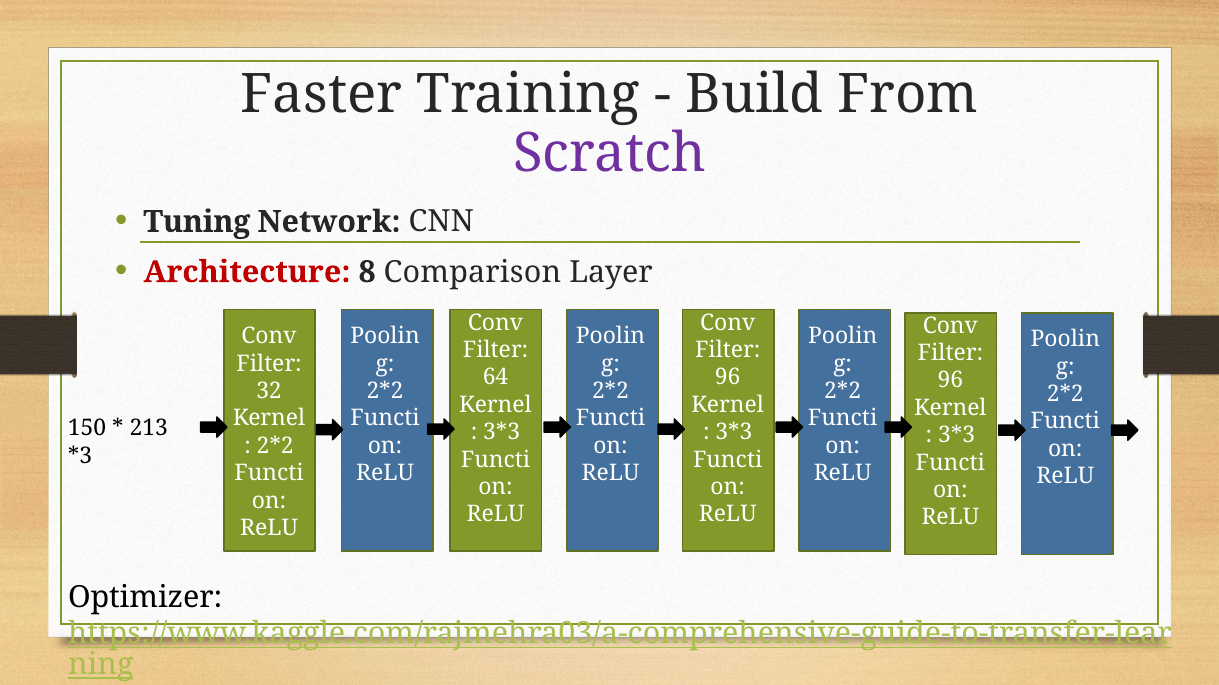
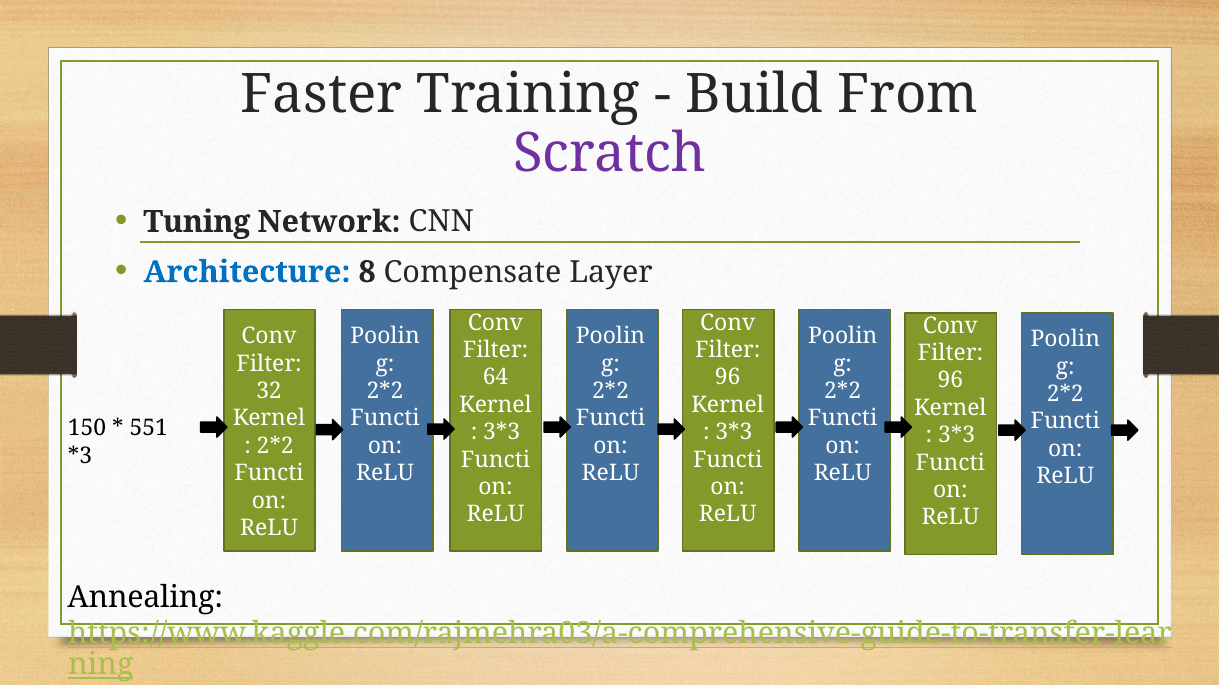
Architecture colour: red -> blue (247, 272)
Comparison: Comparison -> Compensate (473, 272)
213: 213 -> 551 (149, 429)
Optimizer: Optimizer -> Annealing (145, 598)
